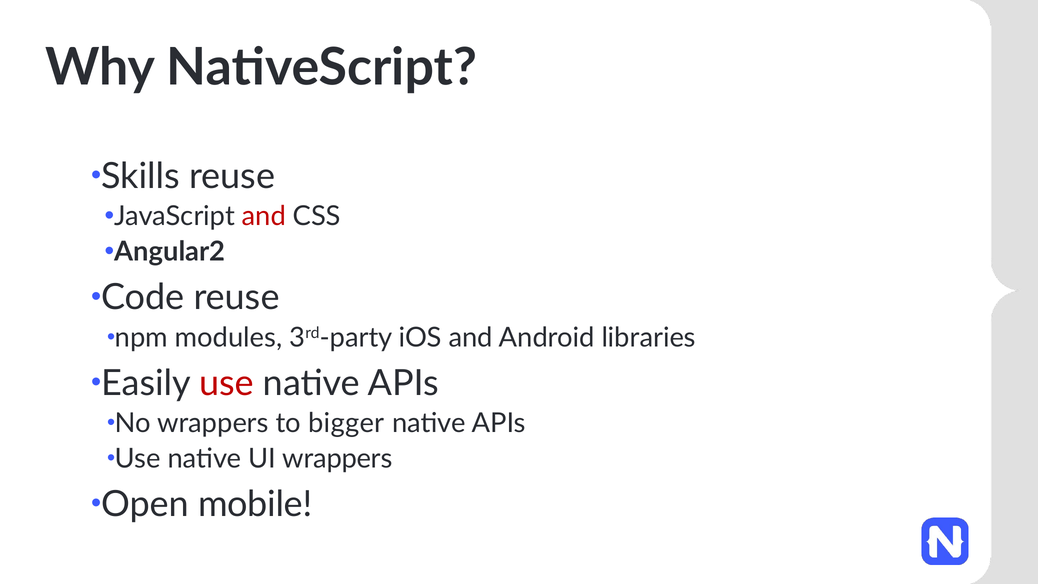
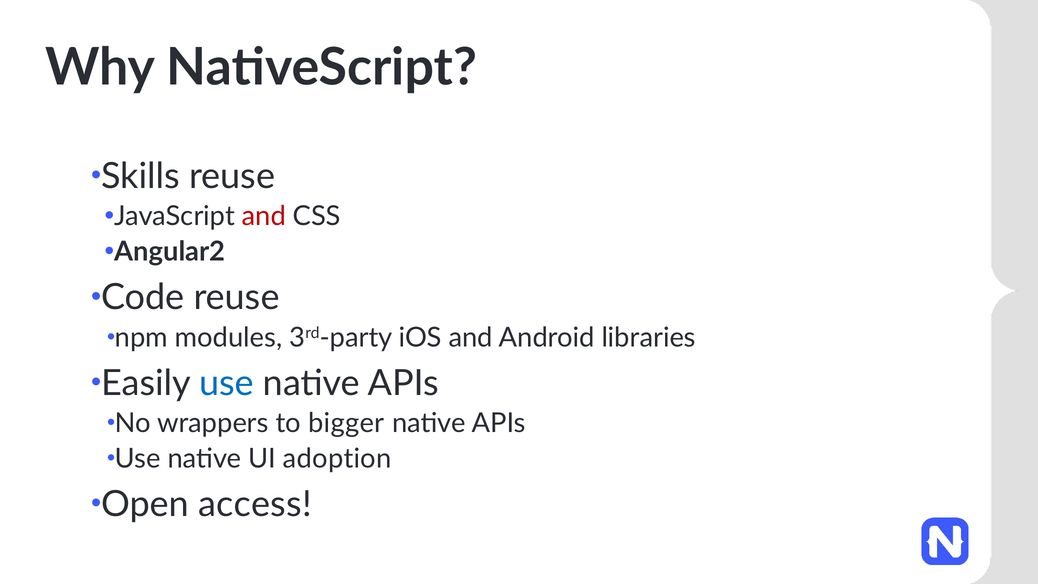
use colour: red -> blue (226, 383)
UI wrappers: wrappers -> adoption (337, 459)
mobile: mobile -> access (255, 504)
